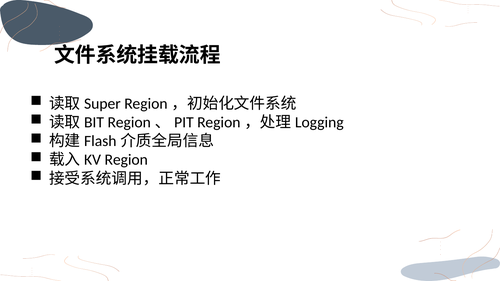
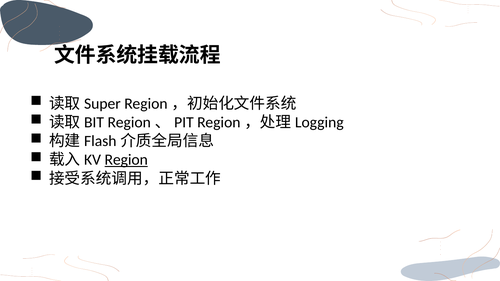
Region underline: none -> present (126, 160)
